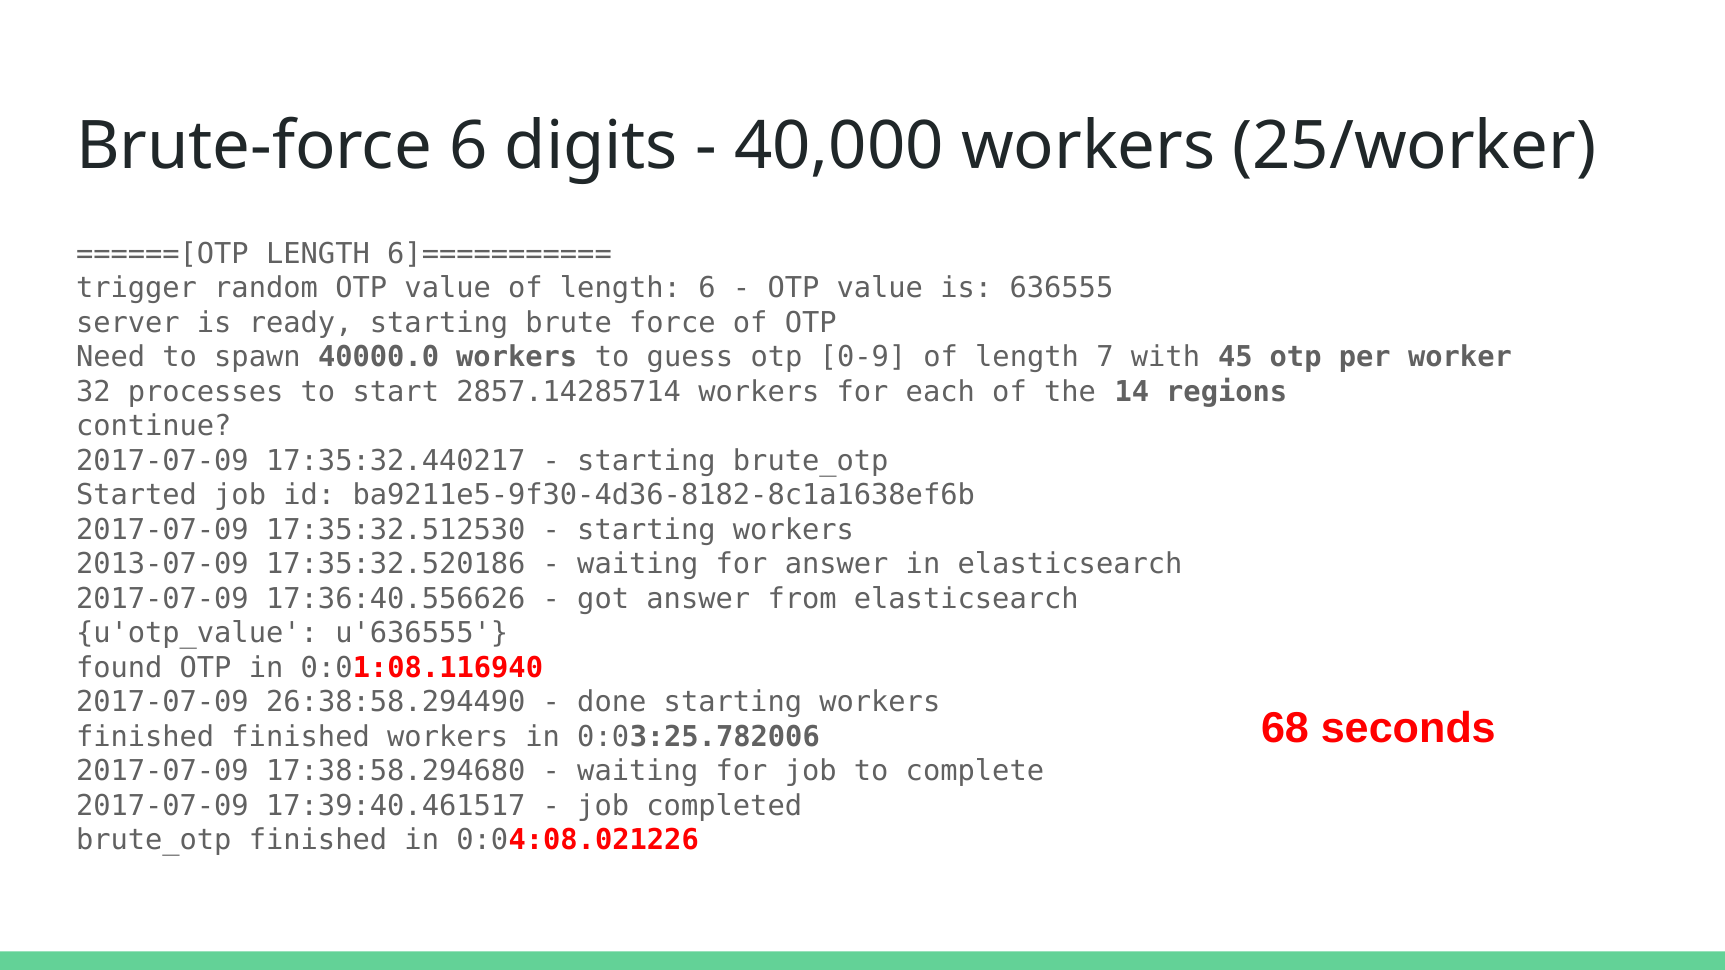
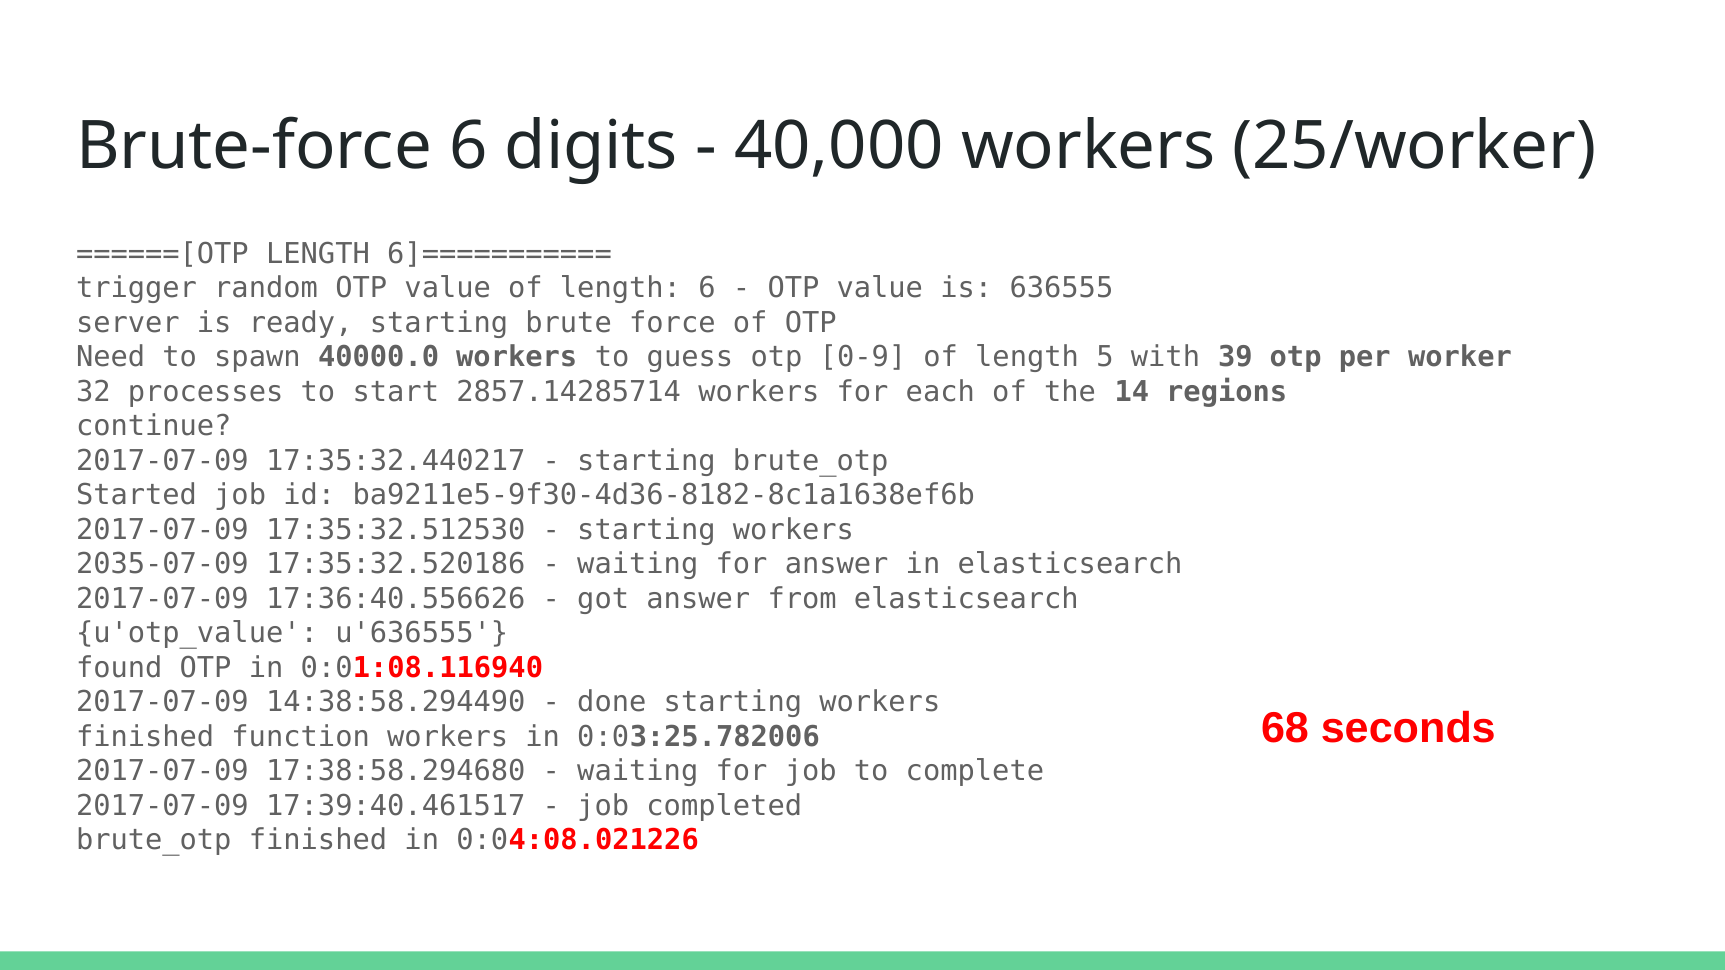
7: 7 -> 5 (1105, 357)
45: 45 -> 39 (1235, 357)
2013-07-09: 2013-07-09 -> 2035-07-09 (162, 564)
26:38:58.294490: 26:38:58.294490 -> 14:38:58.294490 (396, 702)
finished finished: finished -> function (301, 737)
